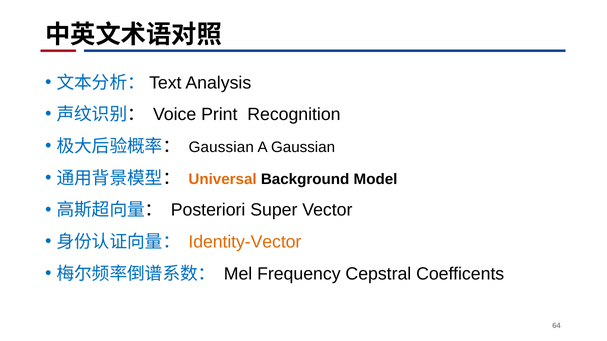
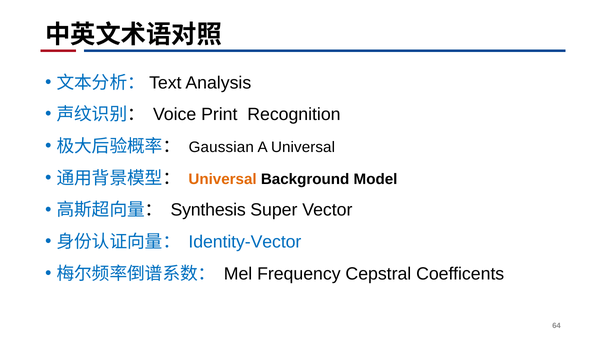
A Gaussian: Gaussian -> Universal (303, 147)
Posteriori: Posteriori -> Synthesis (208, 210)
Identity-Vector colour: orange -> blue (245, 242)
